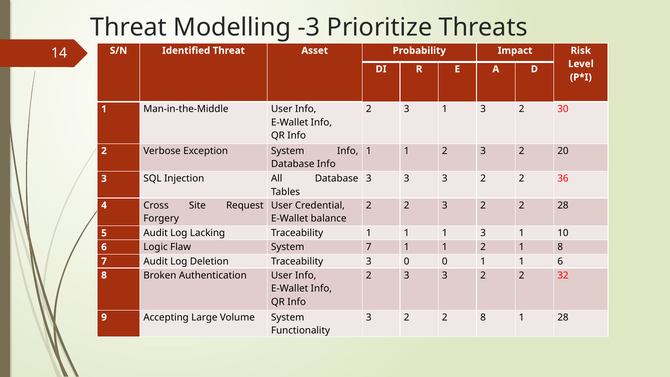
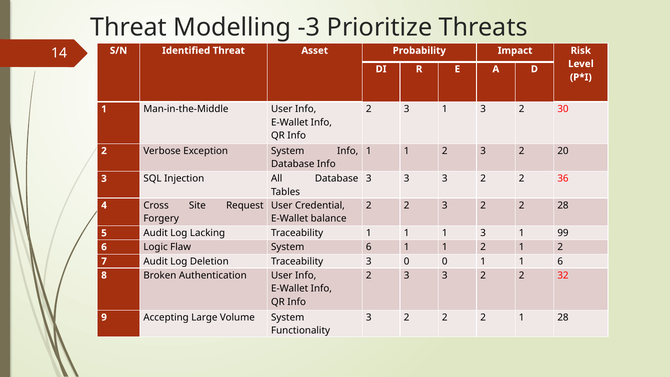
10: 10 -> 99 (563, 233)
System 7: 7 -> 6 (369, 247)
2 1 8: 8 -> 2 (560, 247)
2 2 8: 8 -> 2 (483, 317)
